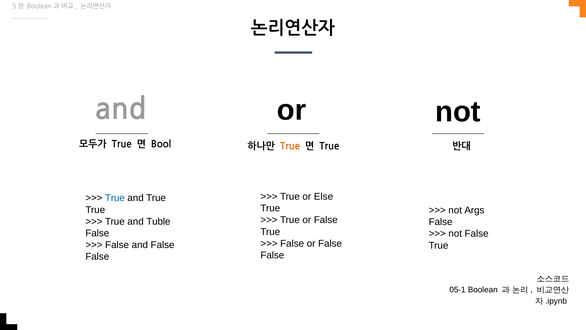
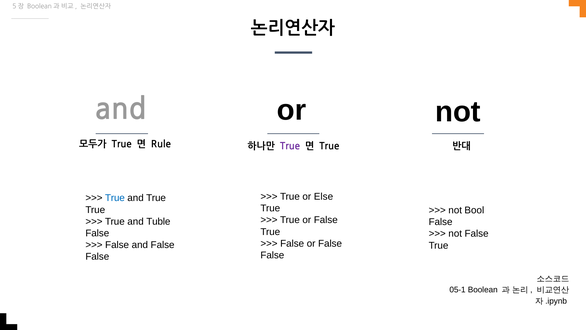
Bool: Bool -> Rule (161, 144)
True colour: orange -> purple (290, 146)
Args: Args -> Bool (474, 210)
